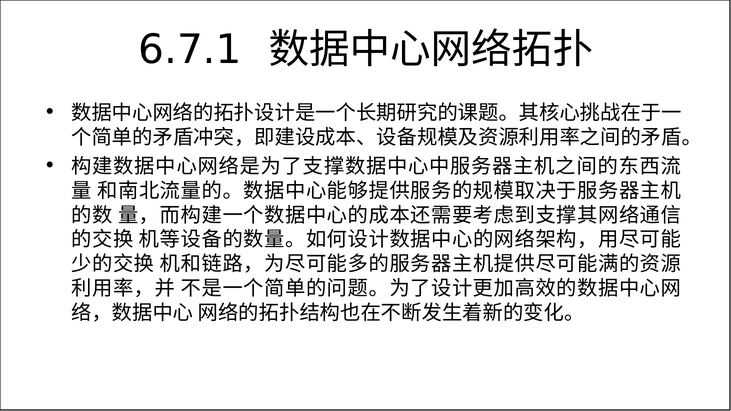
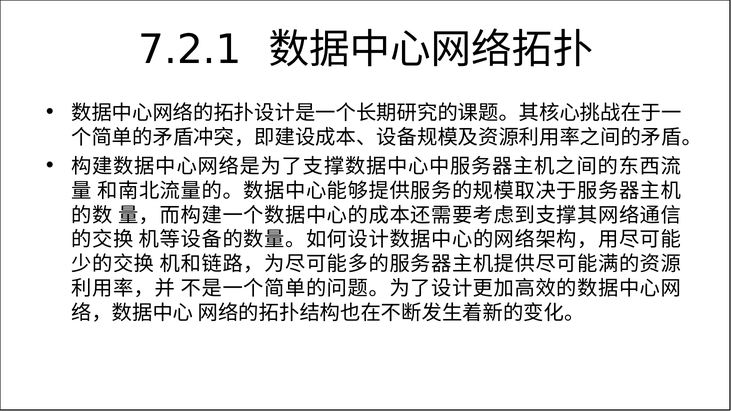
6.7.1: 6.7.1 -> 7.2.1 (190, 50)
